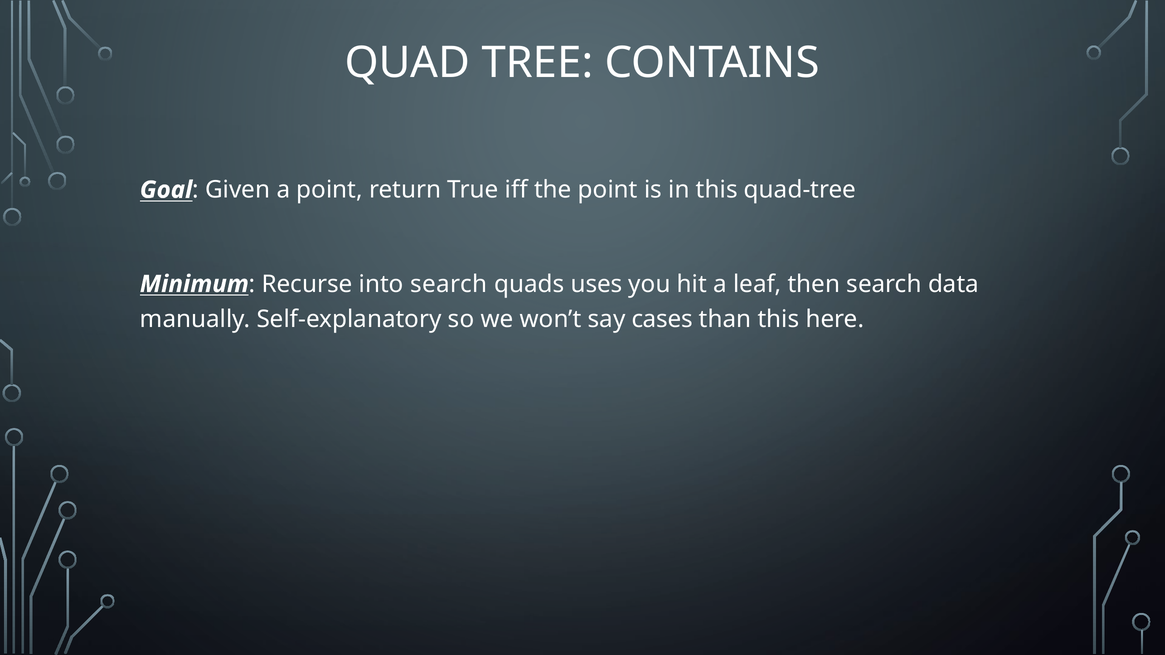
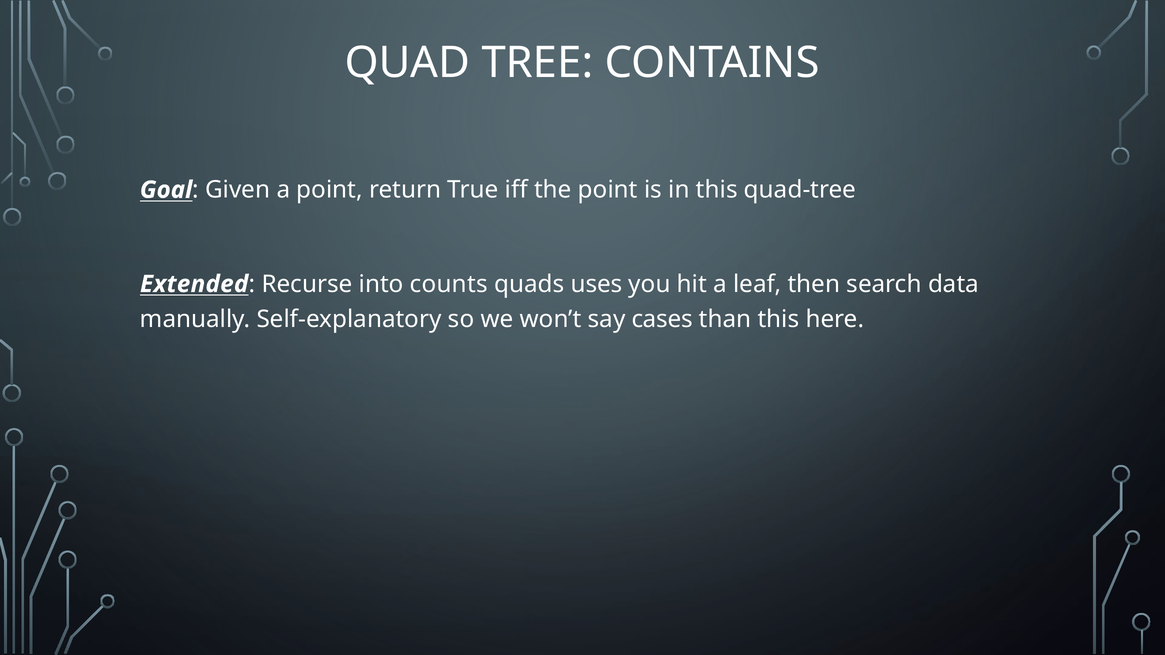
Minimum: Minimum -> Extended (194, 284)
into search: search -> counts (449, 284)
